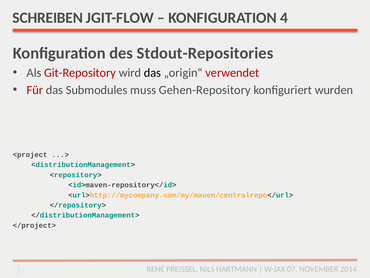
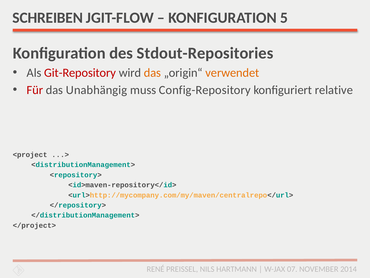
4: 4 -> 5 (284, 18)
das colour: black -> orange (152, 73)
verwendet colour: red -> orange (232, 73)
Submodules: Submodules -> Unabhängig (97, 90)
Gehen-Repository: Gehen-Repository -> Config-Repository (205, 90)
wurden: wurden -> relative (334, 90)
